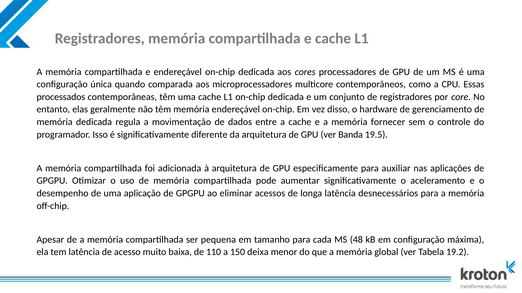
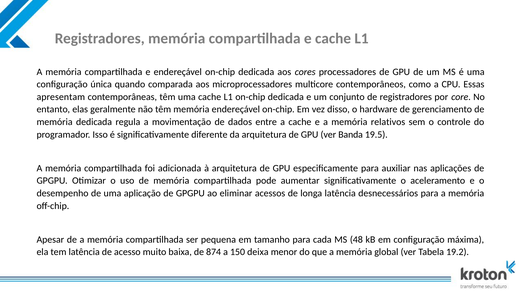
processados: processados -> apresentam (61, 97)
fornecer: fornecer -> relativos (388, 122)
110: 110 -> 874 (214, 253)
